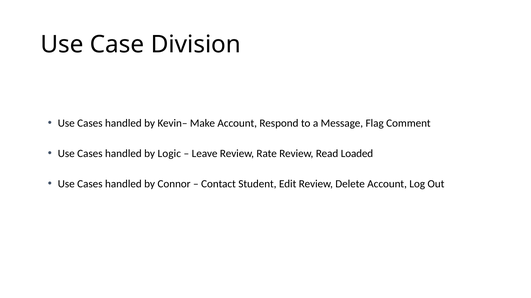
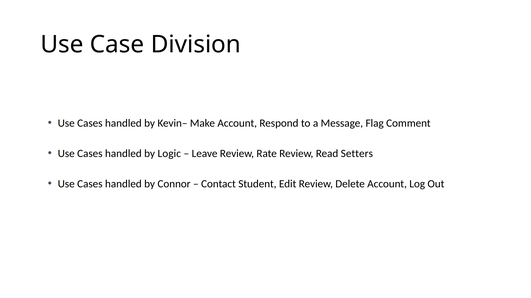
Loaded: Loaded -> Setters (357, 154)
